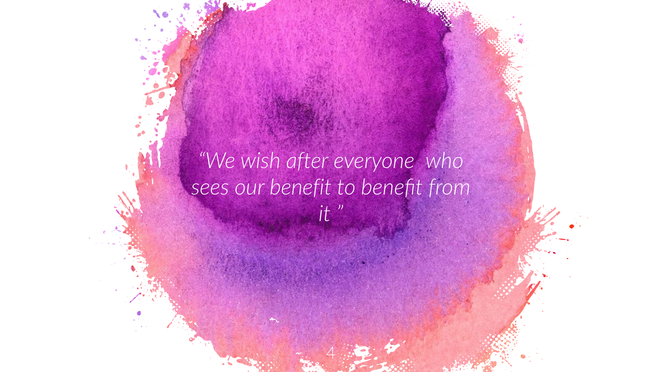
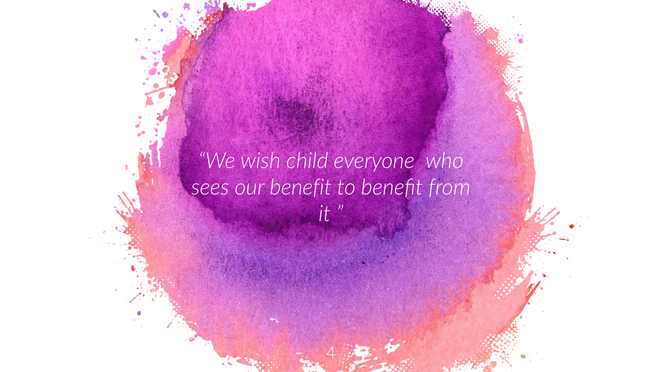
after: after -> child (307, 161)
